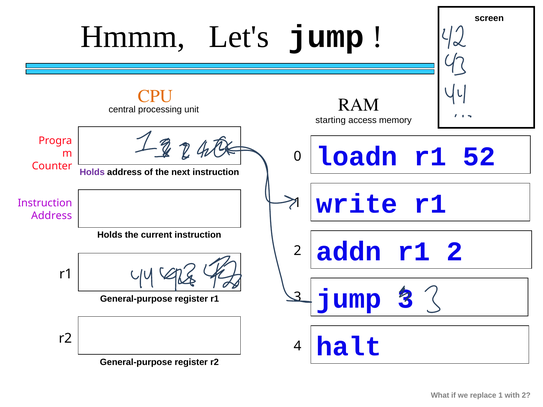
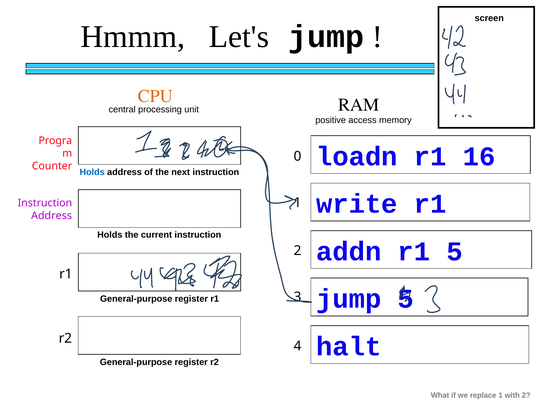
starting: starting -> positive (331, 120)
52: 52 -> 16 (479, 157)
Holds colour: purple -> blue (92, 172)
r1 2: 2 -> 5 (455, 252)
jump 3: 3 -> 5 (406, 299)
